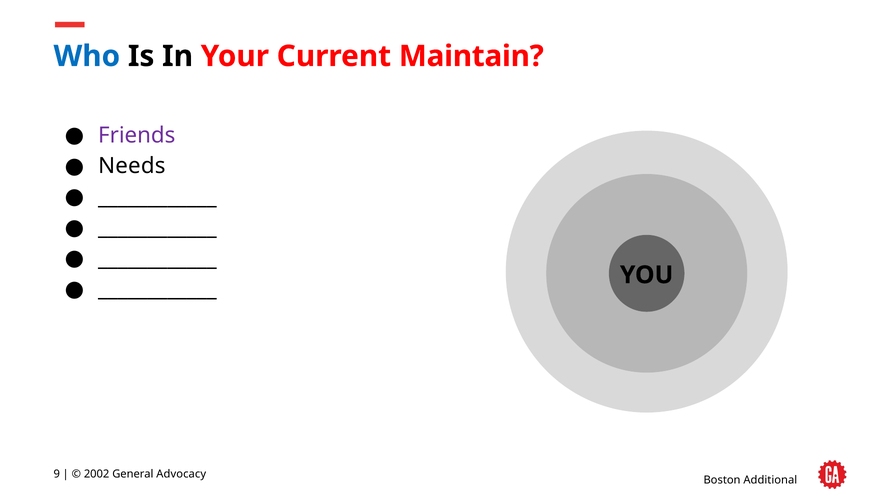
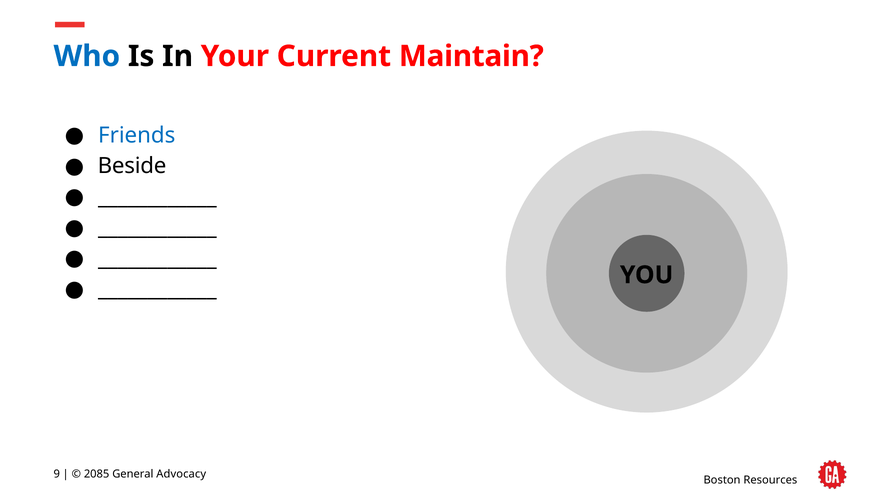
Friends colour: purple -> blue (137, 135)
Needs: Needs -> Beside (132, 166)
2002: 2002 -> 2085 (97, 474)
Additional: Additional -> Resources (770, 480)
